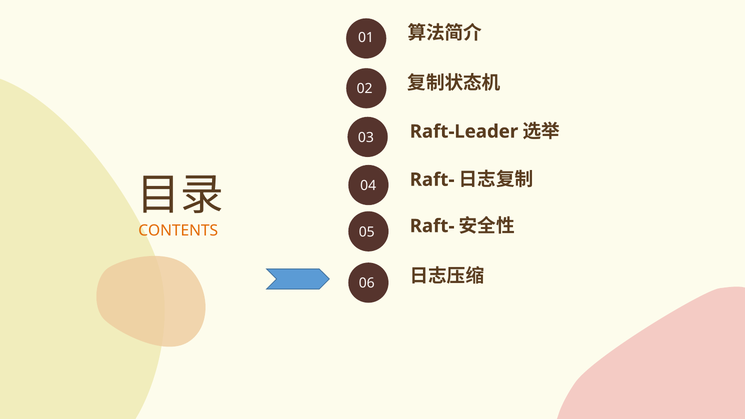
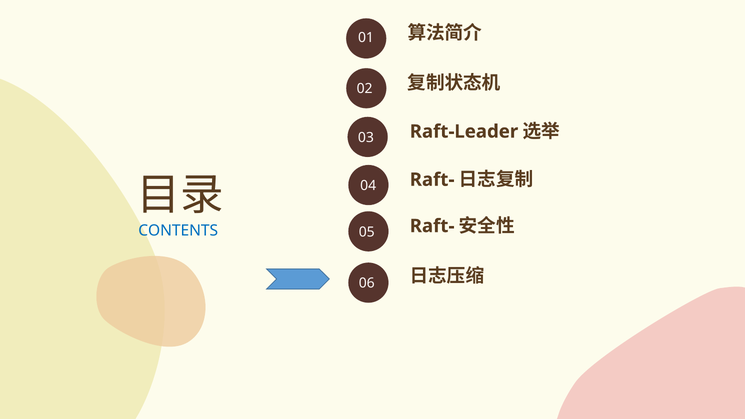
CONTENTS colour: orange -> blue (178, 230)
